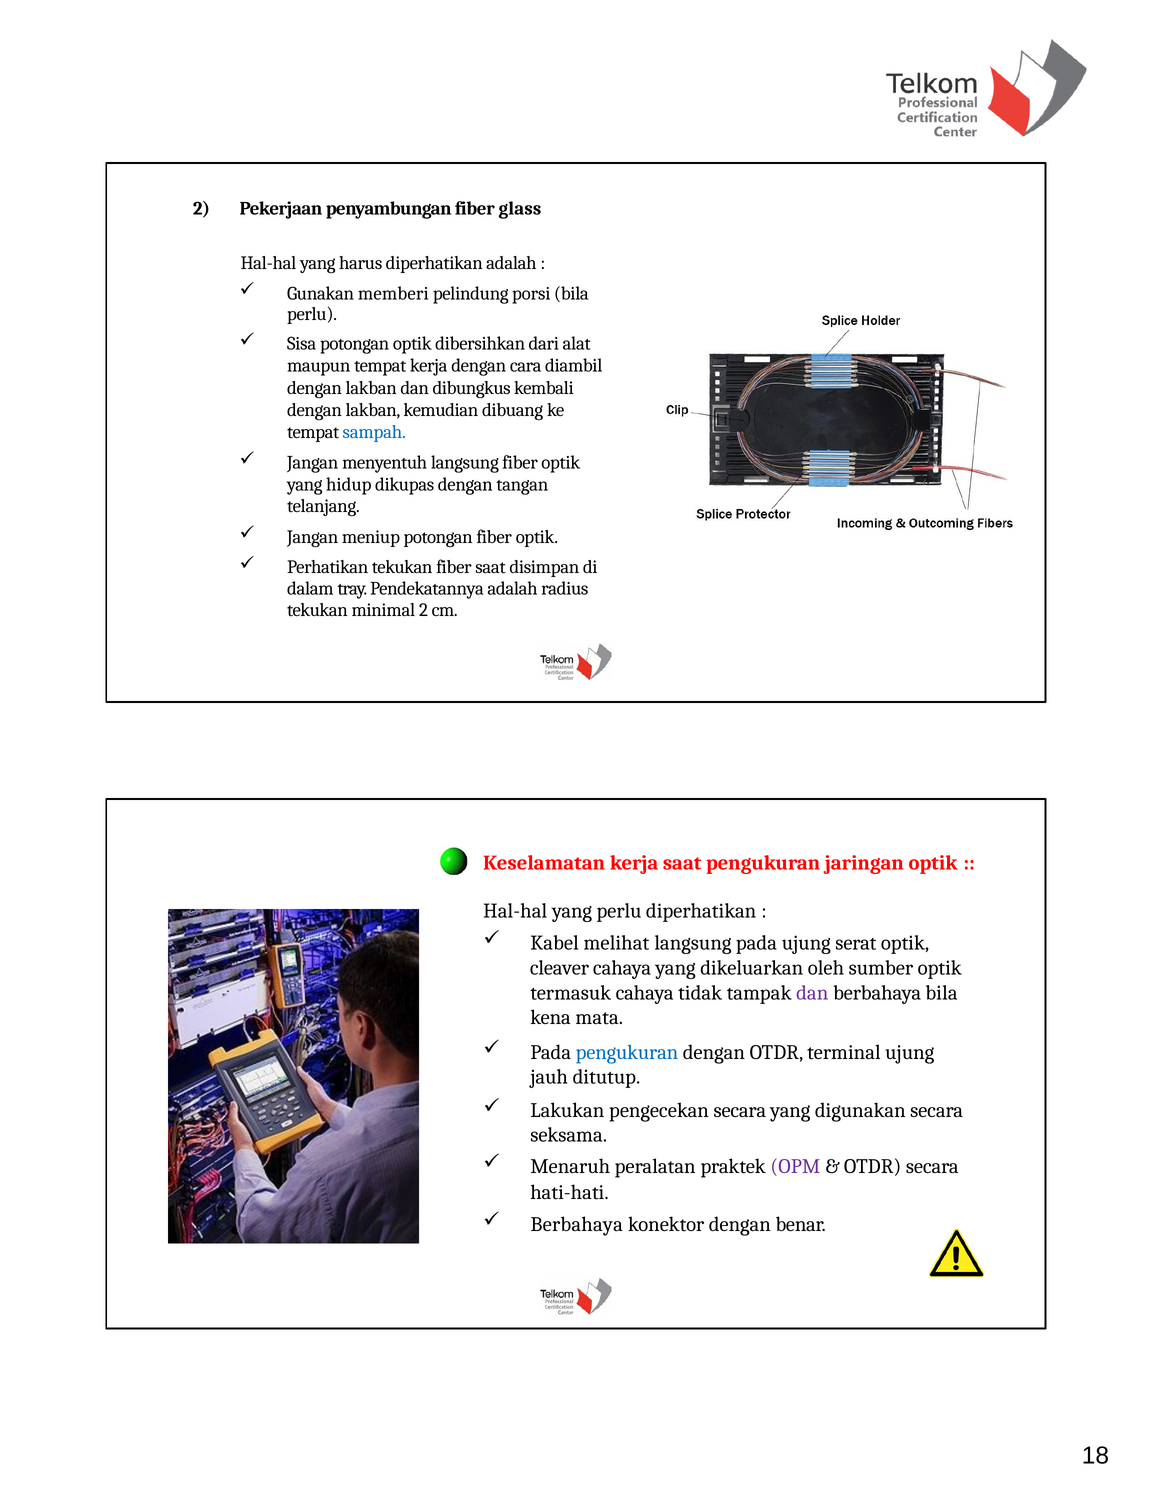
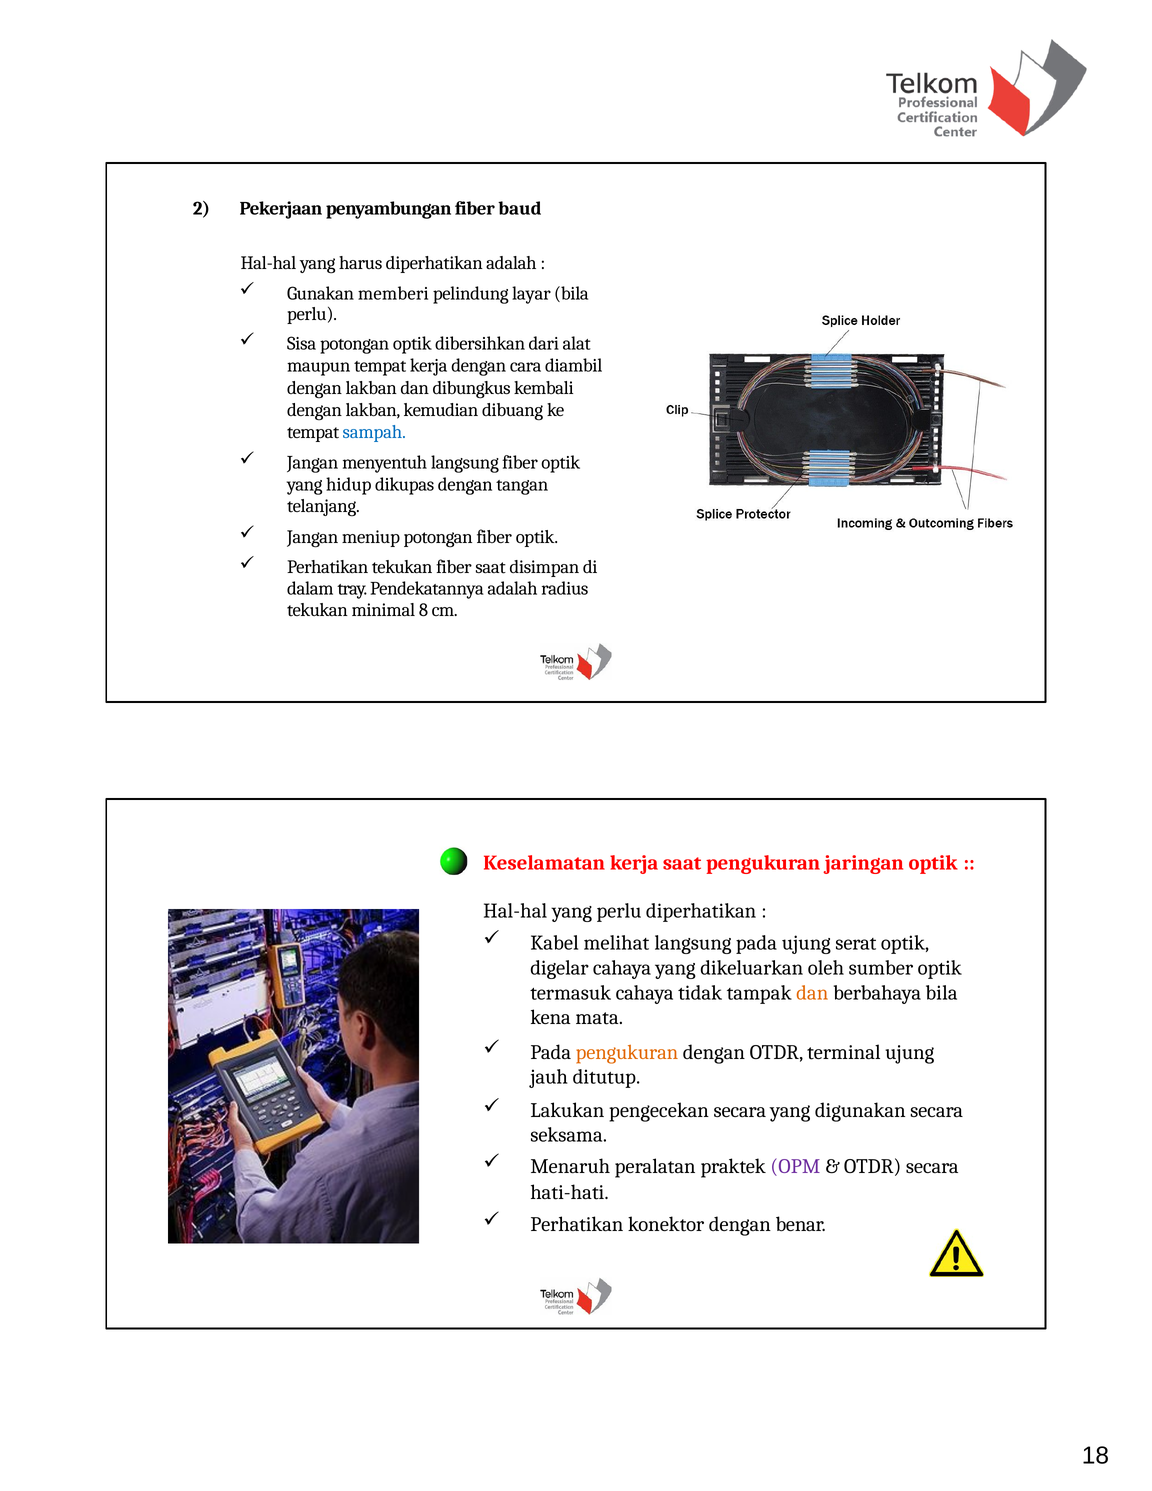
glass: glass -> baud (520, 208)
porsi: porsi -> layar (531, 293)
minimal 2: 2 -> 8 (423, 610)
cleaver: cleaver -> digelar (559, 968)
dan colour: purple -> orange (812, 993)
pengukuran colour: blue -> orange (627, 1052)
Berbahaya: Berbahaya -> Perhatikan (577, 1224)
